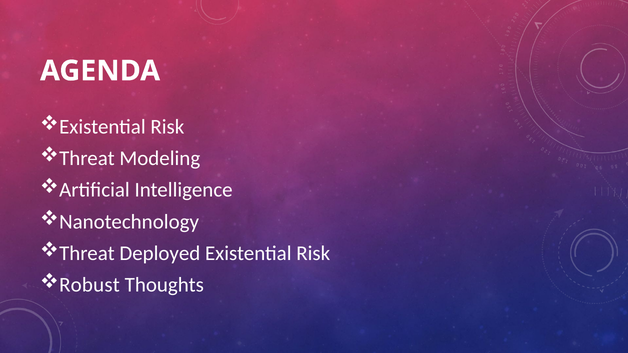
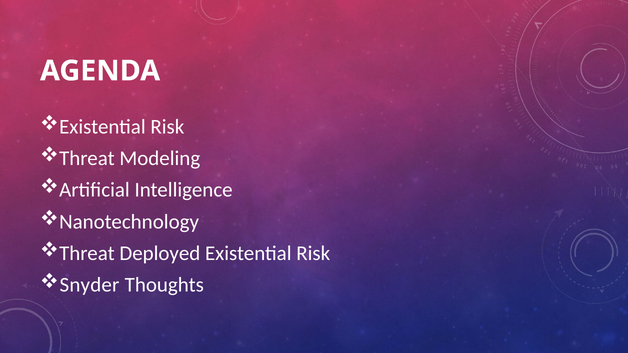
Robust: Robust -> Snyder (89, 285)
